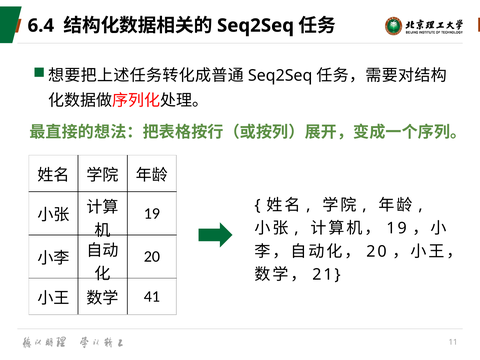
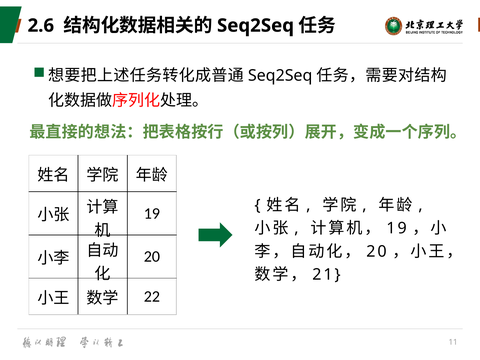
6.4: 6.4 -> 2.6 (41, 26)
41: 41 -> 22 (152, 297)
